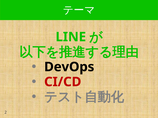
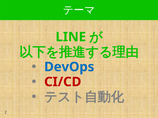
DevOps colour: black -> blue (69, 67)
